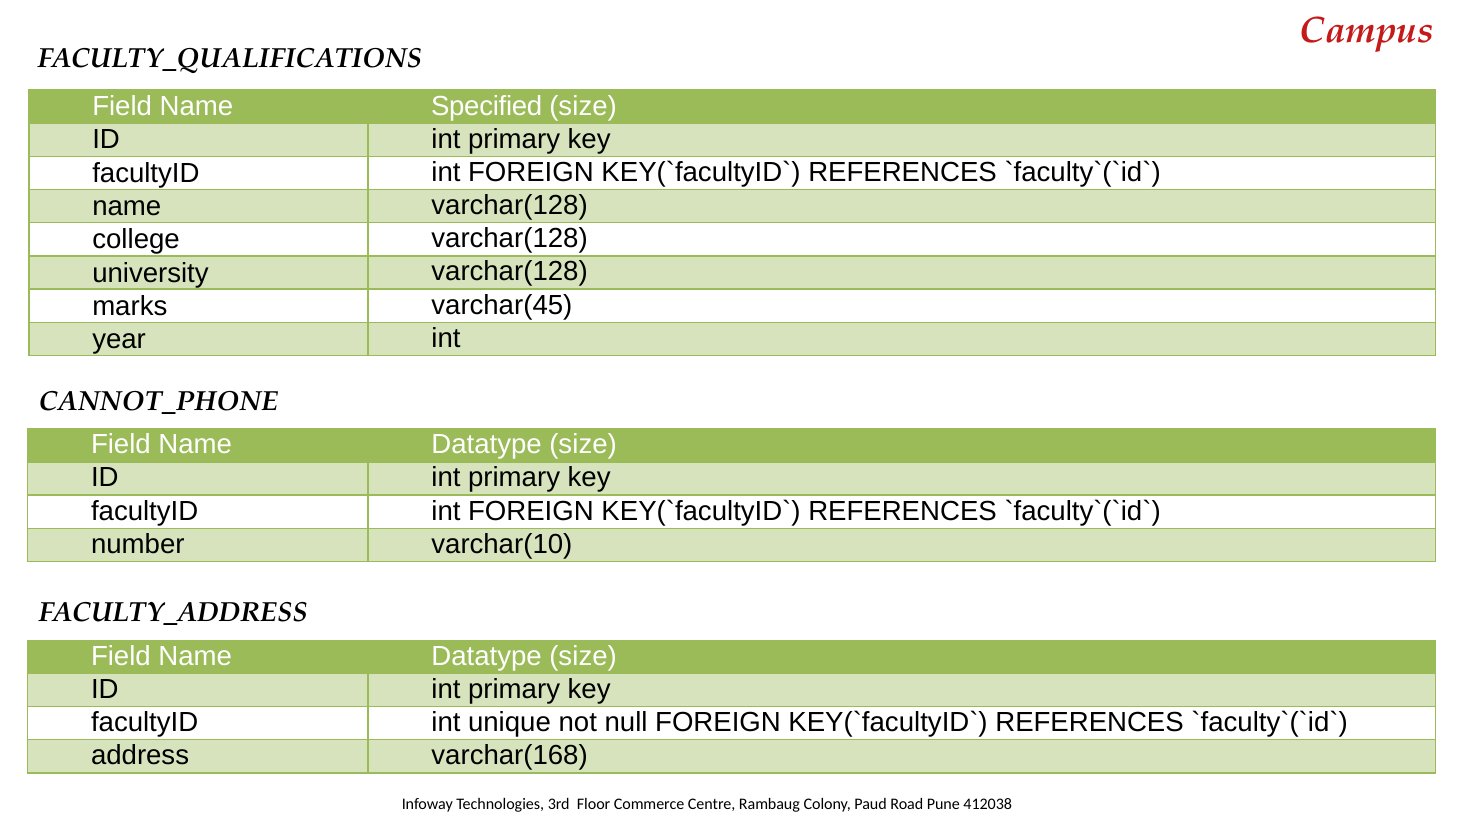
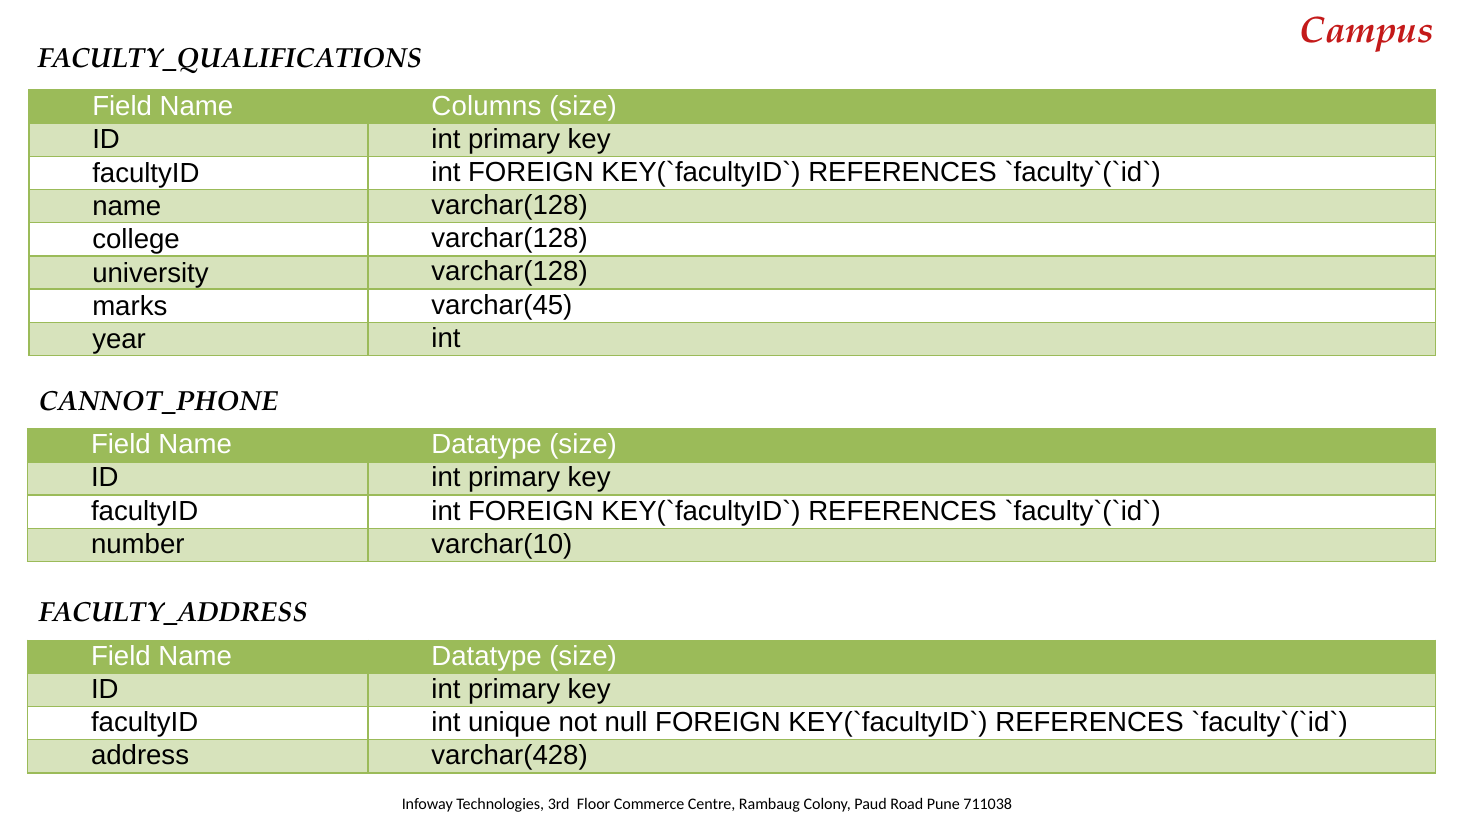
Specified: Specified -> Columns (486, 106)
varchar(168: varchar(168 -> varchar(428 (510, 756)
412038: 412038 -> 711038 (988, 804)
